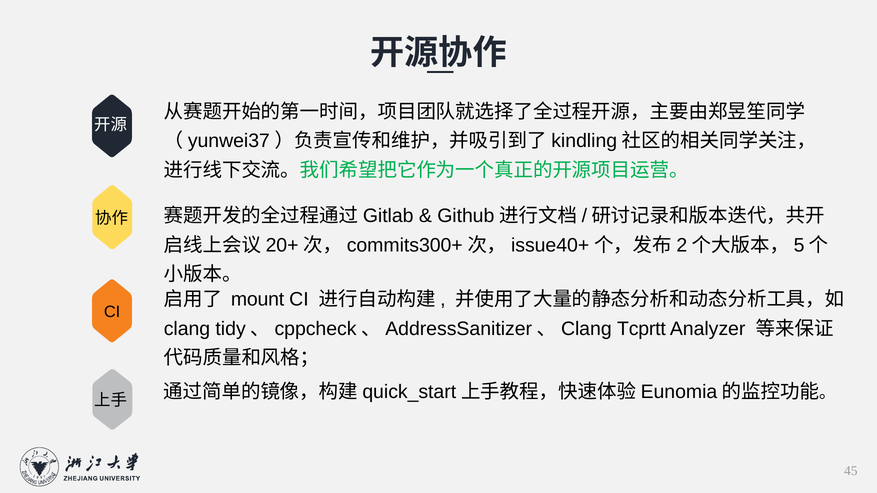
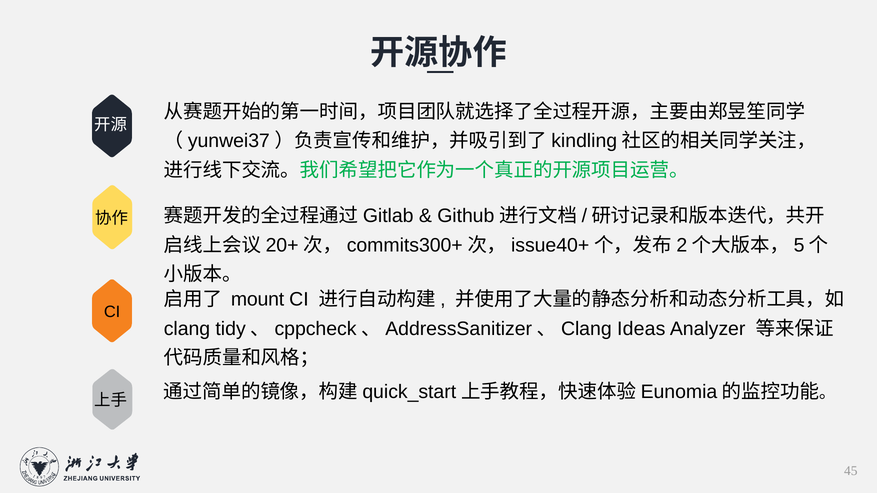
Tcprtt: Tcprtt -> Ideas (641, 329)
